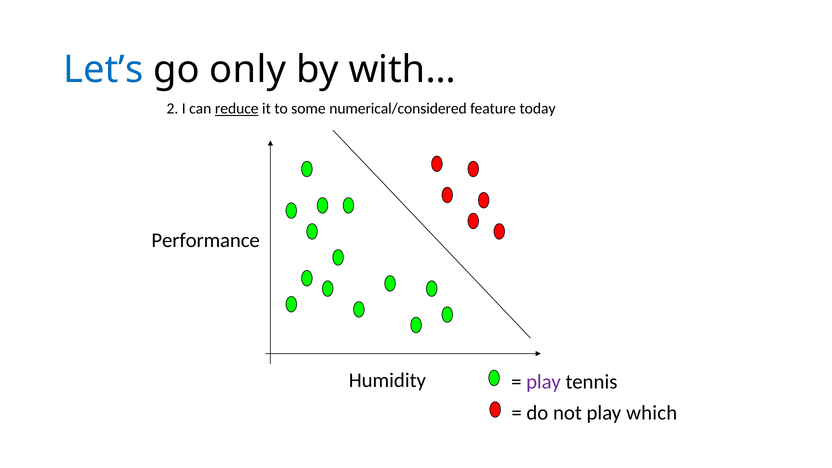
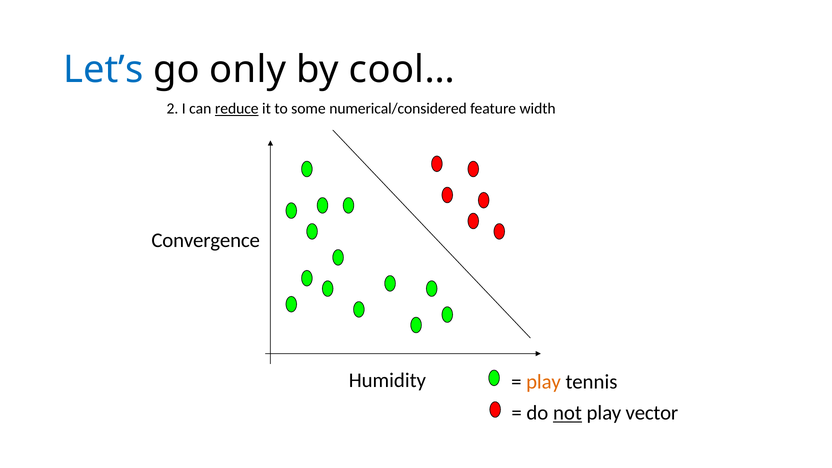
with…: with… -> cool… (402, 70)
today: today -> width (538, 109)
Performance: Performance -> Convergence (206, 240)
play colour: purple -> orange (544, 382)
not underline: none -> present (567, 413)
which: which -> vector (652, 413)
